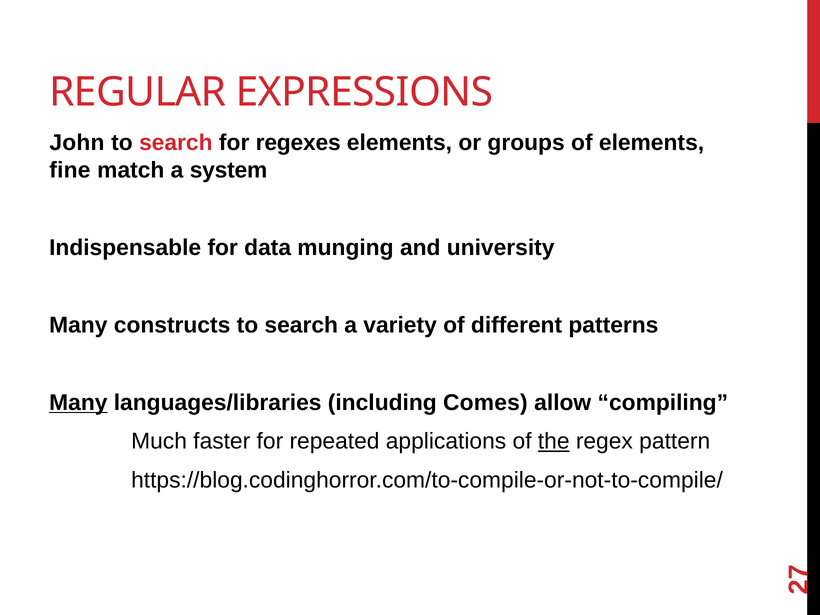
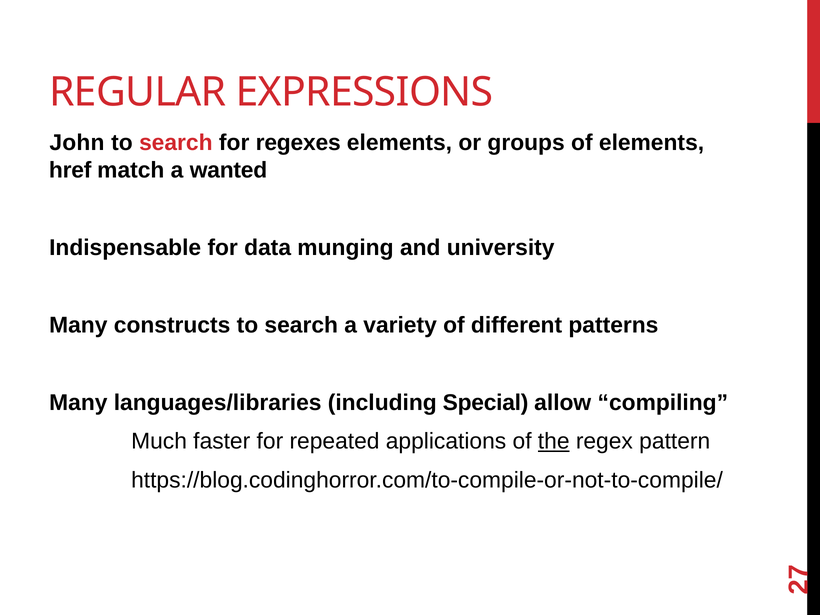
fine: fine -> href (70, 170)
system: system -> wanted (229, 170)
Many underline: present -> none (78, 403)
Comes: Comes -> Special (486, 403)
